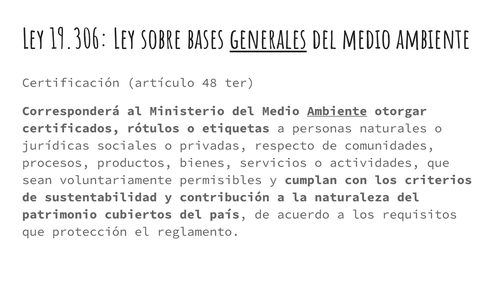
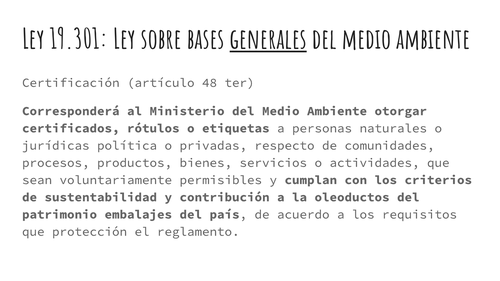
19.306: 19.306 -> 19.301 (79, 40)
Ambiente underline: present -> none (337, 111)
sociales: sociales -> política (127, 146)
naturaleza: naturaleza -> oleoductos (352, 197)
cubiertos: cubiertos -> embalajes (138, 215)
